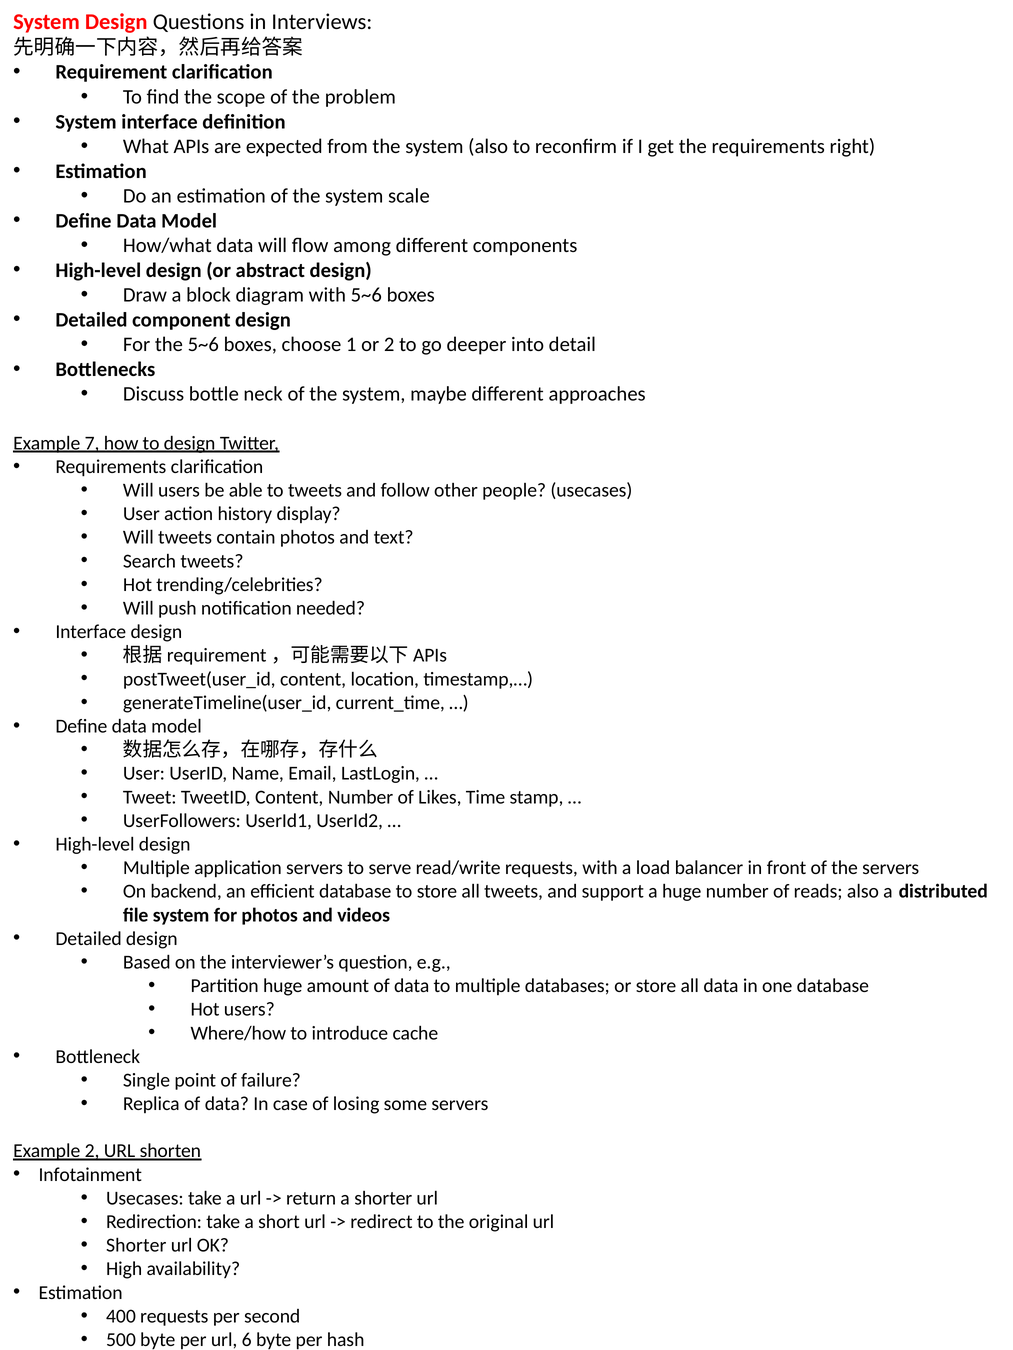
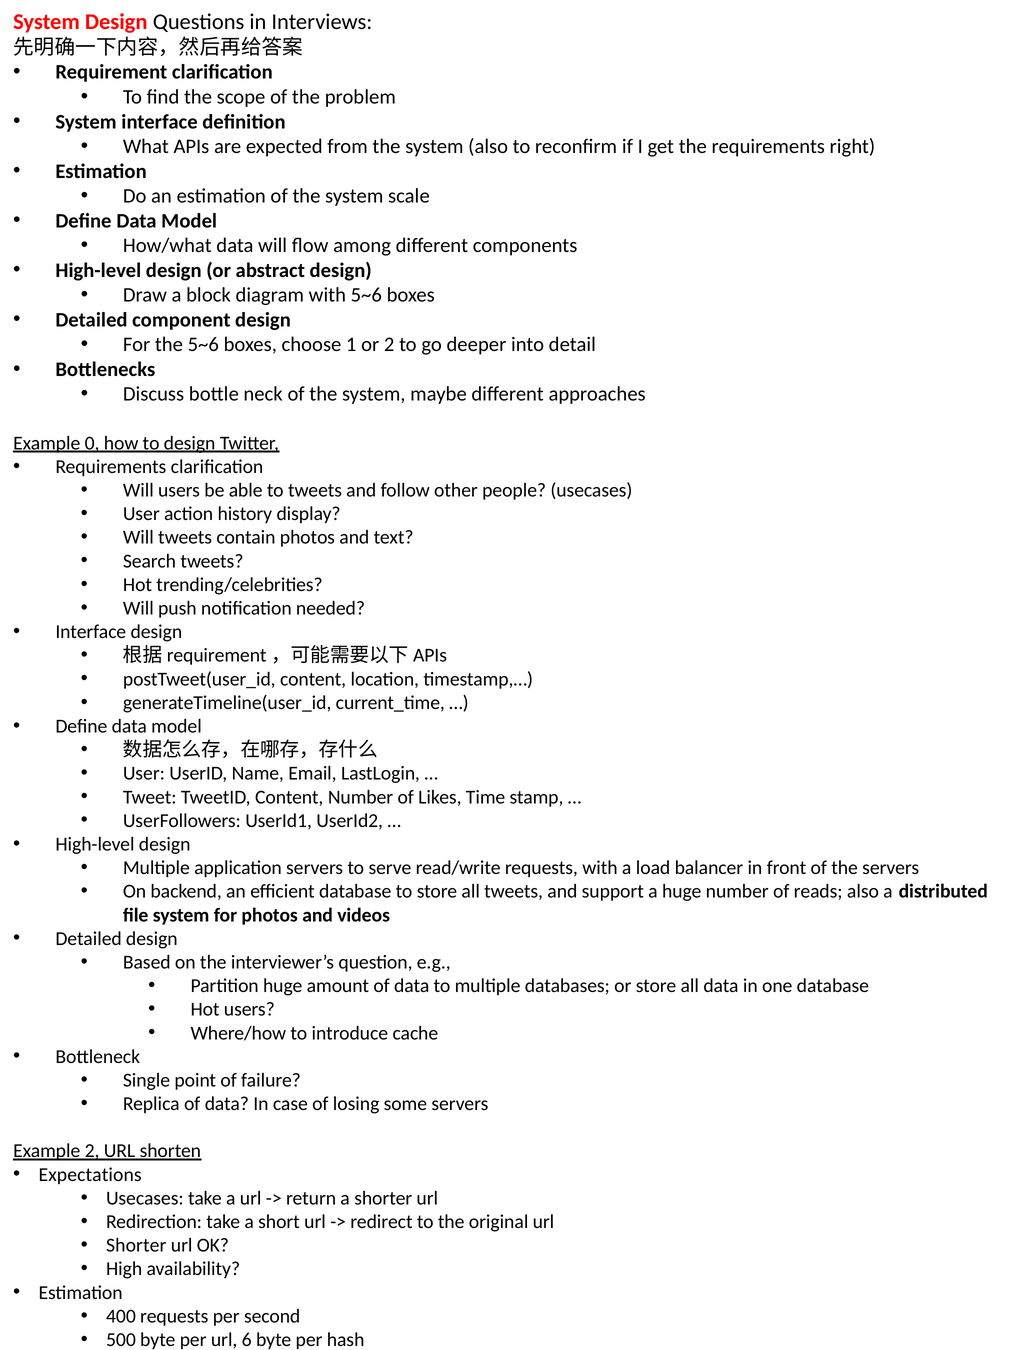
7: 7 -> 0 (92, 443)
Infotainment: Infotainment -> Expectations (90, 1175)
